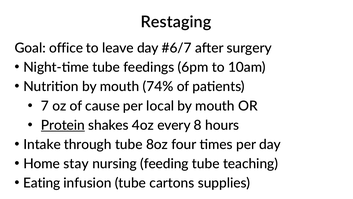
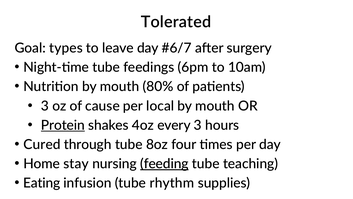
Restaging: Restaging -> Tolerated (176, 22)
office: office -> types (66, 48)
74%: 74% -> 80% (158, 87)
7: 7 -> 3 (45, 106)
every 8: 8 -> 3 (198, 125)
Intake: Intake -> Cured (42, 144)
feeding underline: none -> present (164, 163)
cartons: cartons -> rhythm (172, 183)
